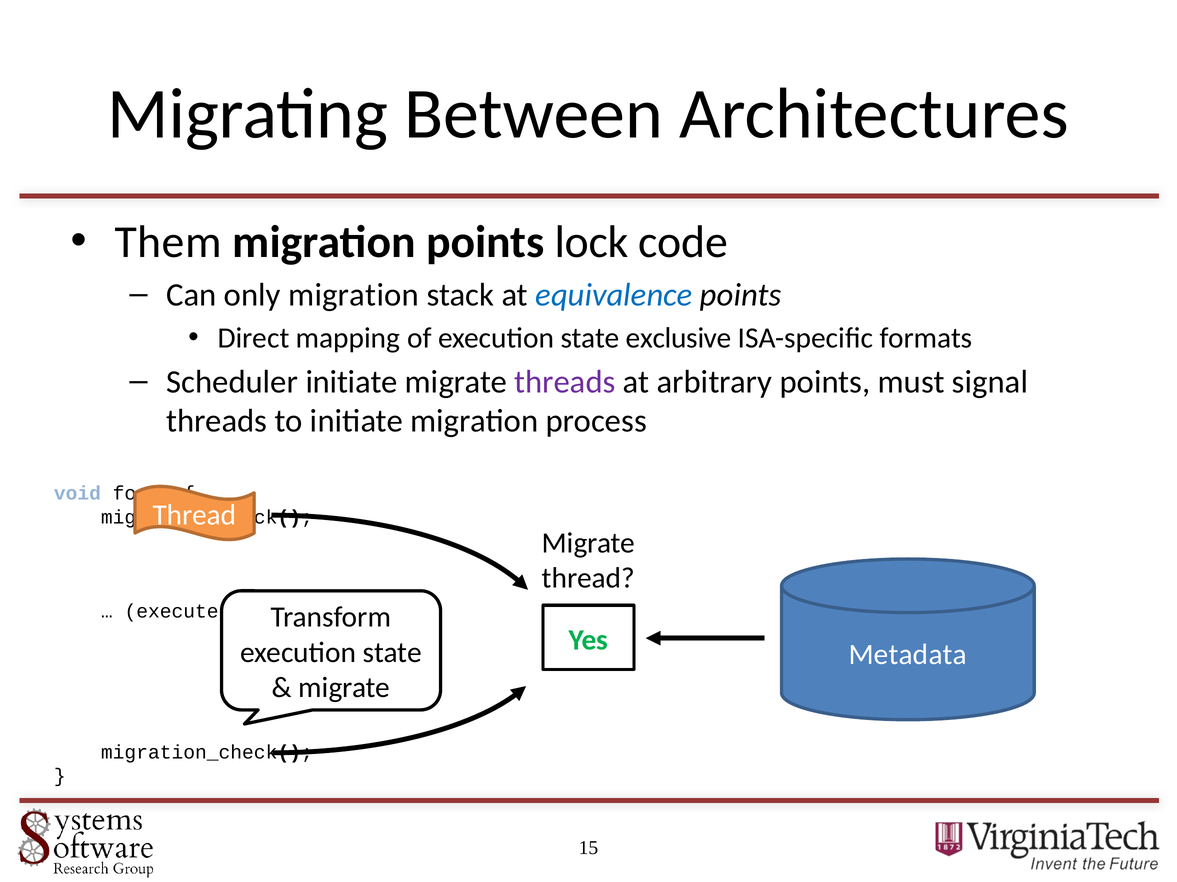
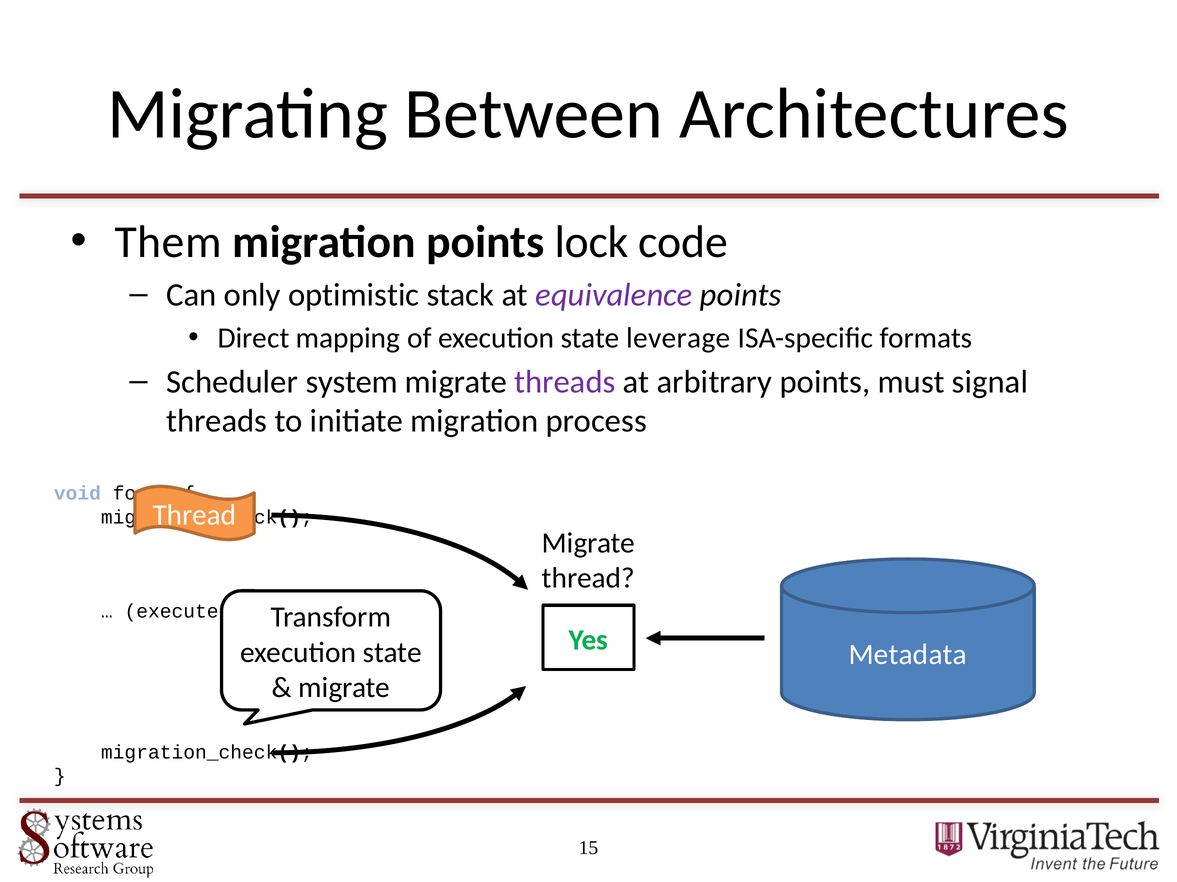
only migration: migration -> optimistic (354, 295)
equivalence colour: blue -> purple (614, 295)
exclusive: exclusive -> leverage (678, 338)
Scheduler initiate: initiate -> system (352, 382)
